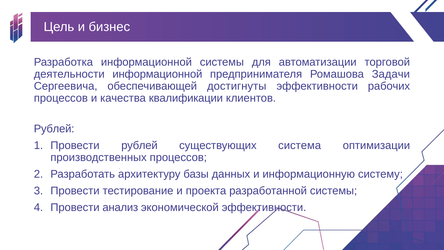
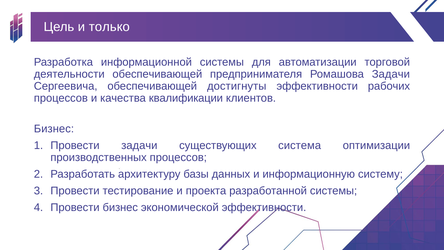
бизнес: бизнес -> только (109, 27)
деятельности информационной: информационной -> обеспечивающей (157, 74)
Рублей: Рублей -> Бизнес (54, 129)
Провести рублей: рублей -> задачи (139, 145)
Провести анализ: анализ -> бизнес (120, 207)
